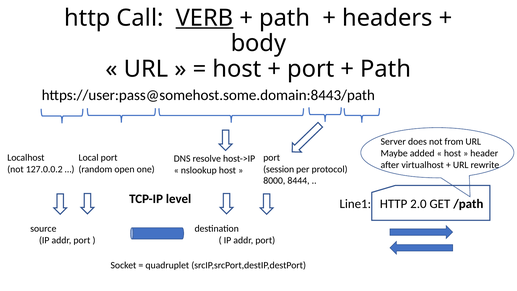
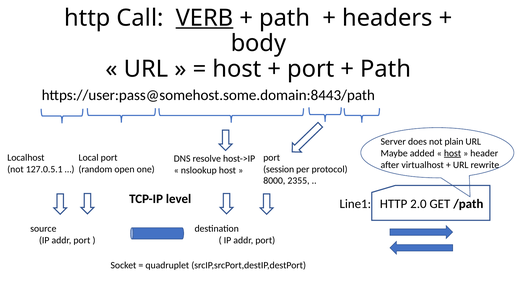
from: from -> plain (454, 141)
host underline: none -> present (453, 153)
127.0.0.2: 127.0.0.2 -> 127.0.5.1 (44, 169)
8444: 8444 -> 2355 (298, 181)
